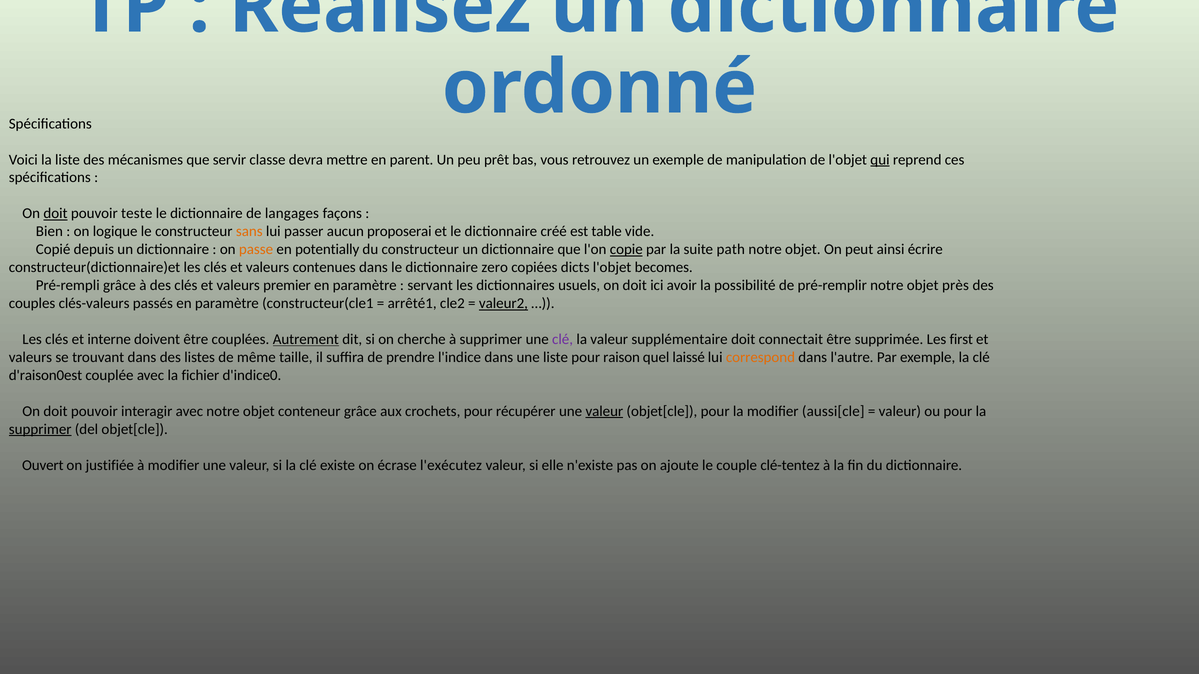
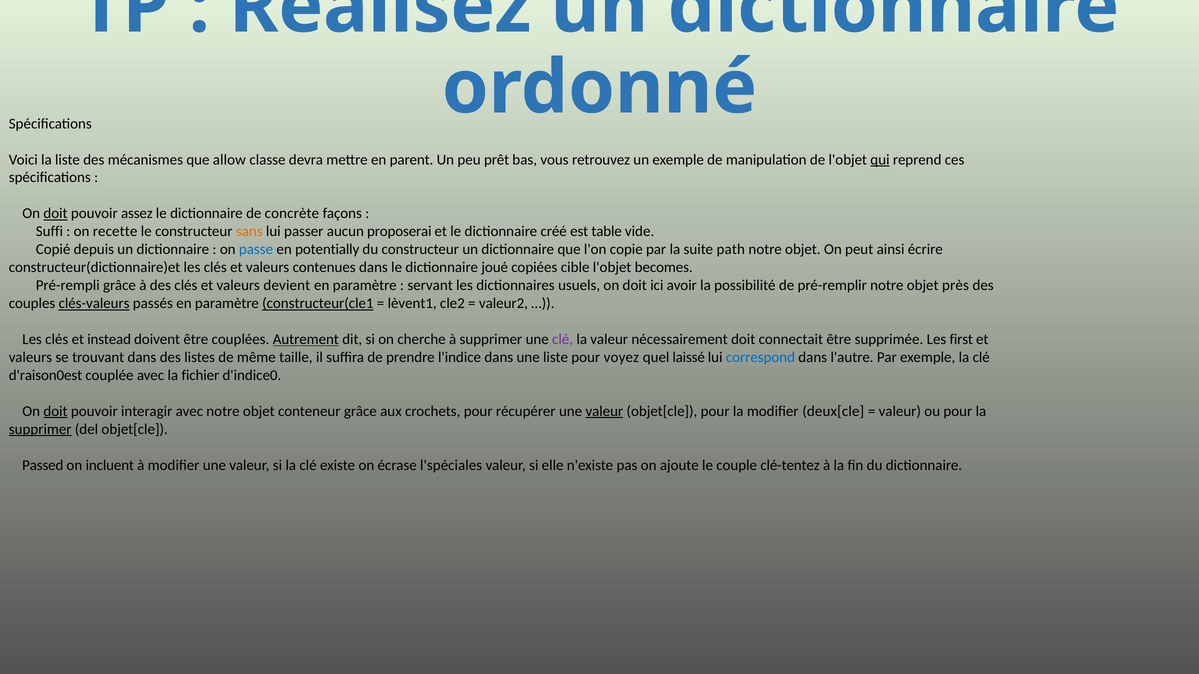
servir: servir -> allow (229, 160)
teste: teste -> assez (137, 214)
langages: langages -> concrète (292, 214)
Bien: Bien -> Suffi (49, 232)
logique: logique -> recette (115, 232)
passe colour: orange -> blue (256, 250)
copie underline: present -> none (626, 250)
zero: zero -> joué (495, 268)
dicts: dicts -> cible (575, 268)
premier: premier -> devient (287, 286)
clés-valeurs underline: none -> present (94, 304)
constructeur(cle1 underline: none -> present (318, 304)
arrêté1: arrêté1 -> lèvent1 (412, 304)
valeur2 underline: present -> none (503, 304)
interne: interne -> instead (109, 340)
supplémentaire: supplémentaire -> nécessairement (680, 340)
raison: raison -> voyez (621, 358)
correspond colour: orange -> blue (760, 358)
doit underline: none -> present (56, 411)
aussi[cle: aussi[cle -> deux[cle (833, 411)
Ouvert: Ouvert -> Passed (43, 465)
justifiée: justifiée -> incluent (110, 465)
l'exécutez: l'exécutez -> l'spéciales (451, 465)
